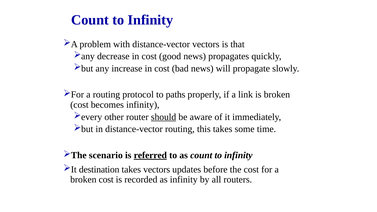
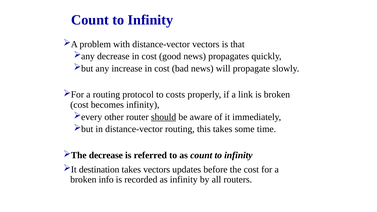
paths: paths -> costs (175, 95)
scenario: scenario -> decrease (106, 155)
referred underline: present -> none (150, 155)
cost: cost -> info (106, 180)
